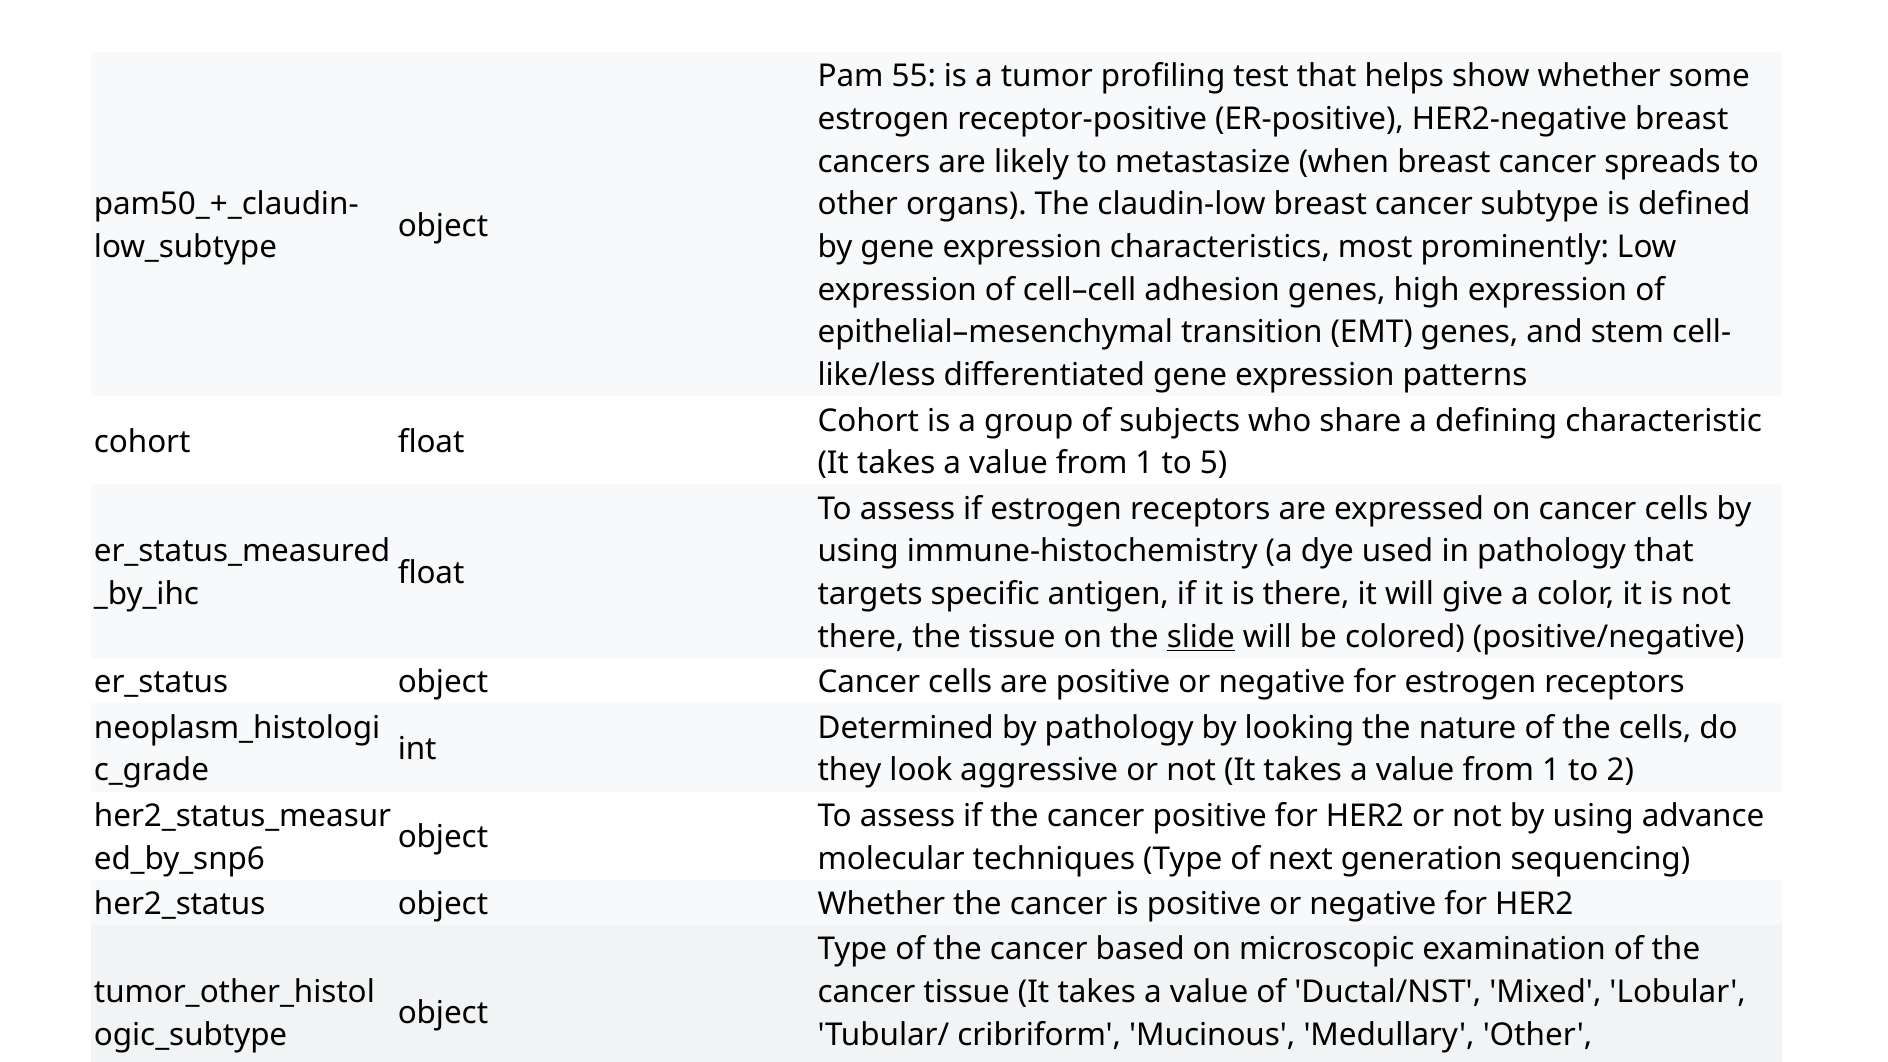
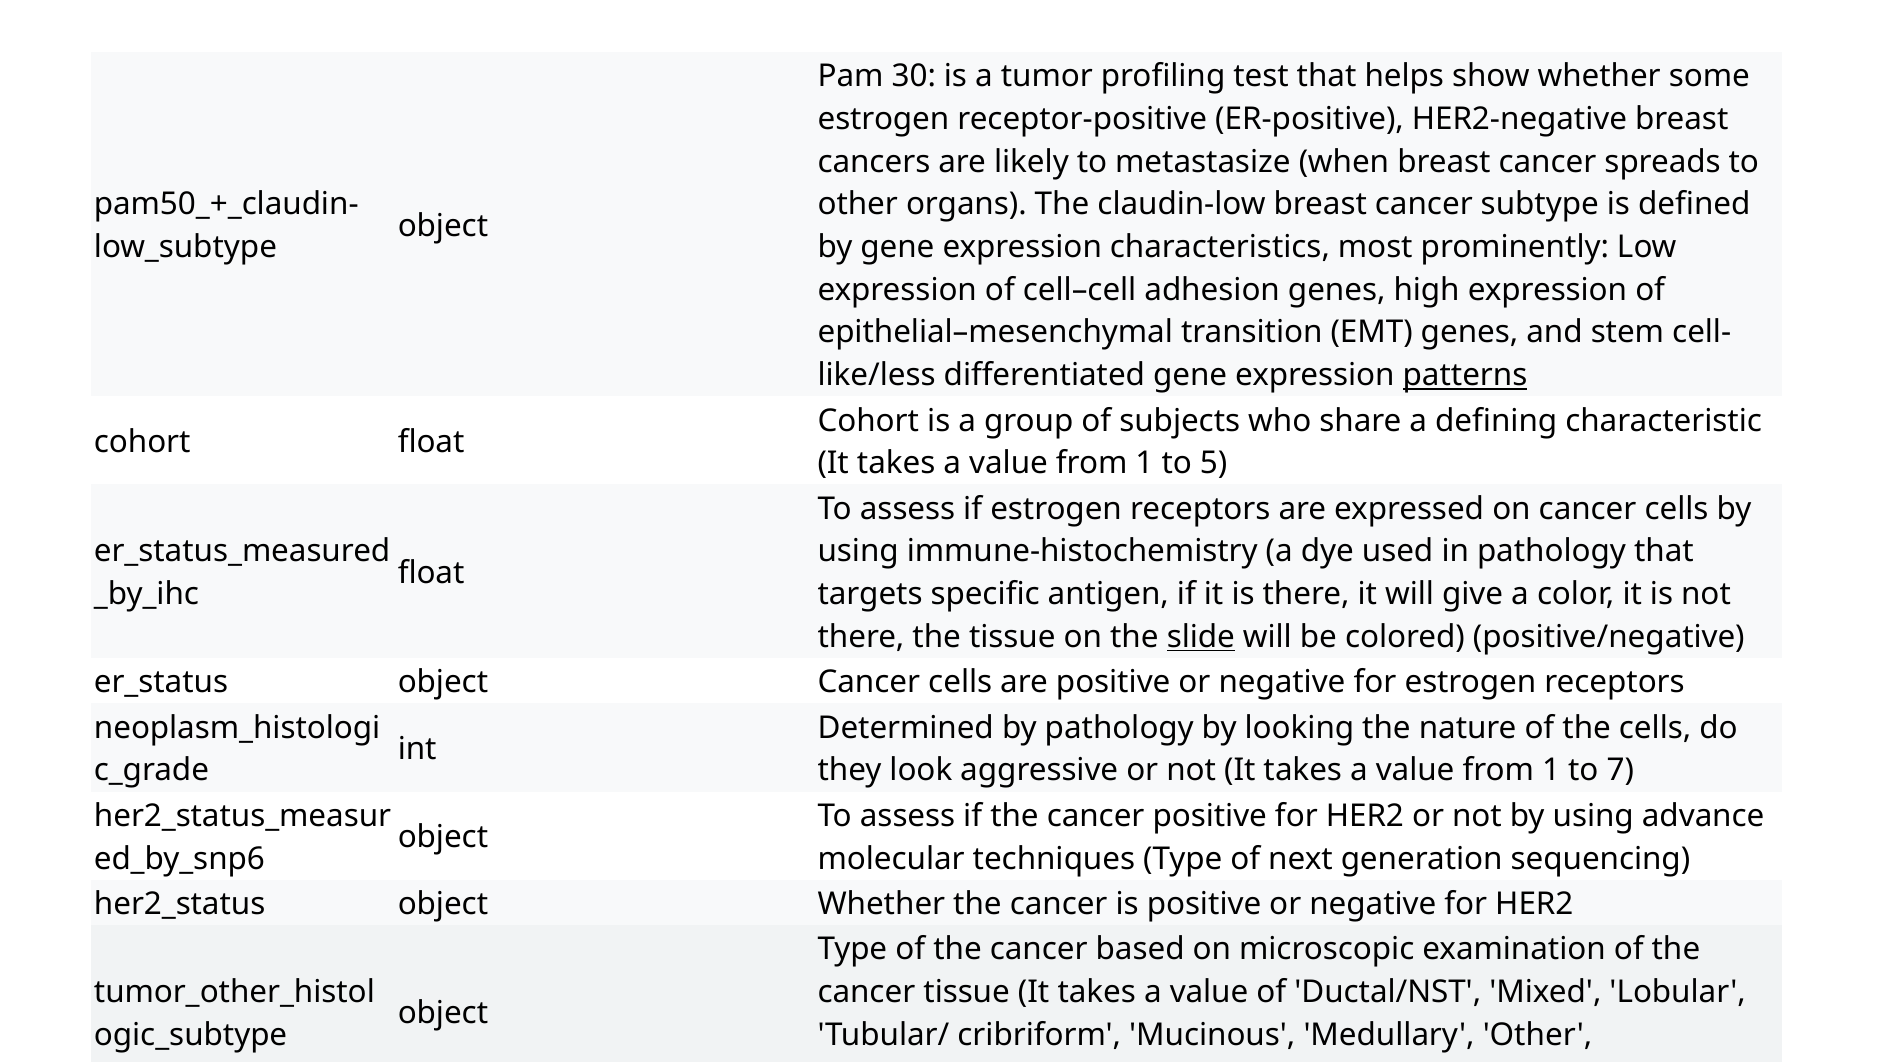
55: 55 -> 30 (914, 76)
patterns underline: none -> present (1465, 375)
2: 2 -> 7 (1620, 771)
